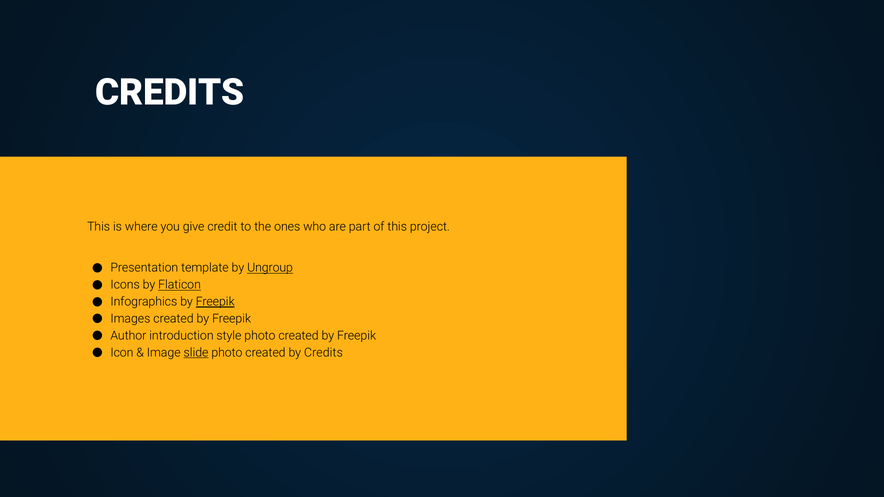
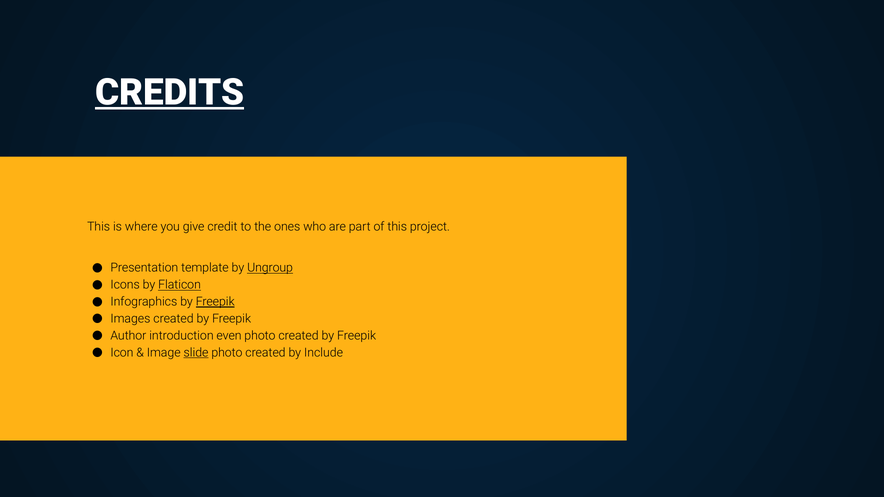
CREDITS underline: none -> present (170, 93)
style: style -> even (229, 336)
by Credits: Credits -> Include (324, 353)
